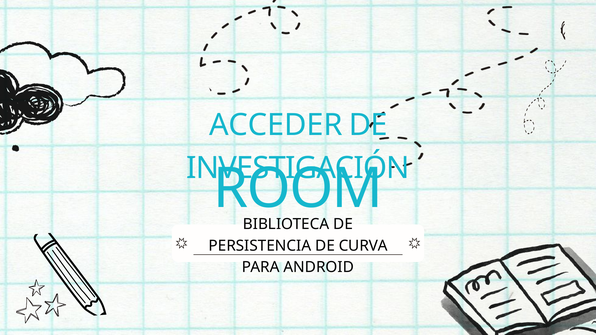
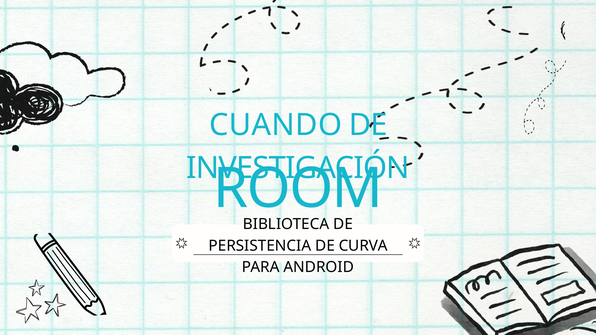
ACCEDER: ACCEDER -> CUANDO (276, 125)
